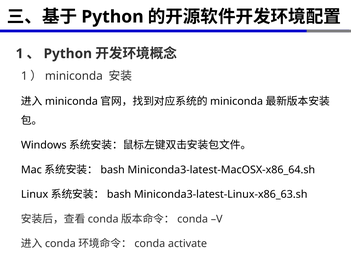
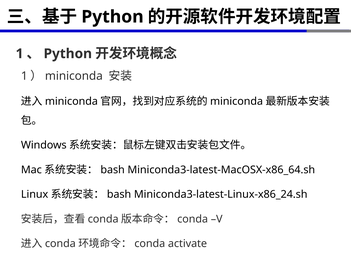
Miniconda3-latest-Linux-x86_63.sh: Miniconda3-latest-Linux-x86_63.sh -> Miniconda3-latest-Linux-x86_24.sh (221, 195)
